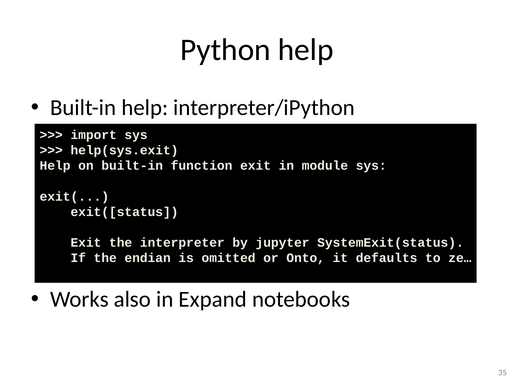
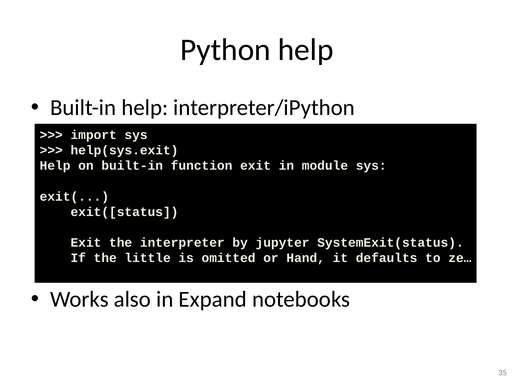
endian: endian -> little (148, 258)
Onto: Onto -> Hand (306, 258)
